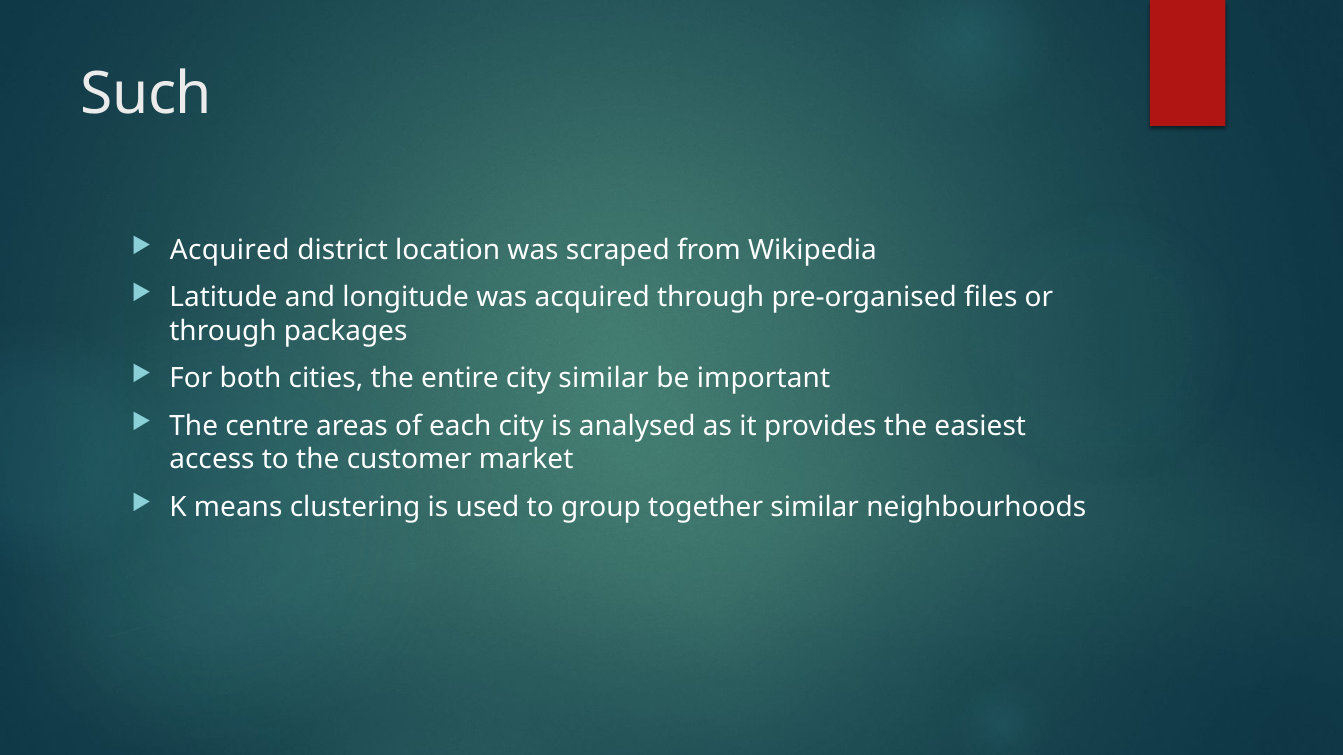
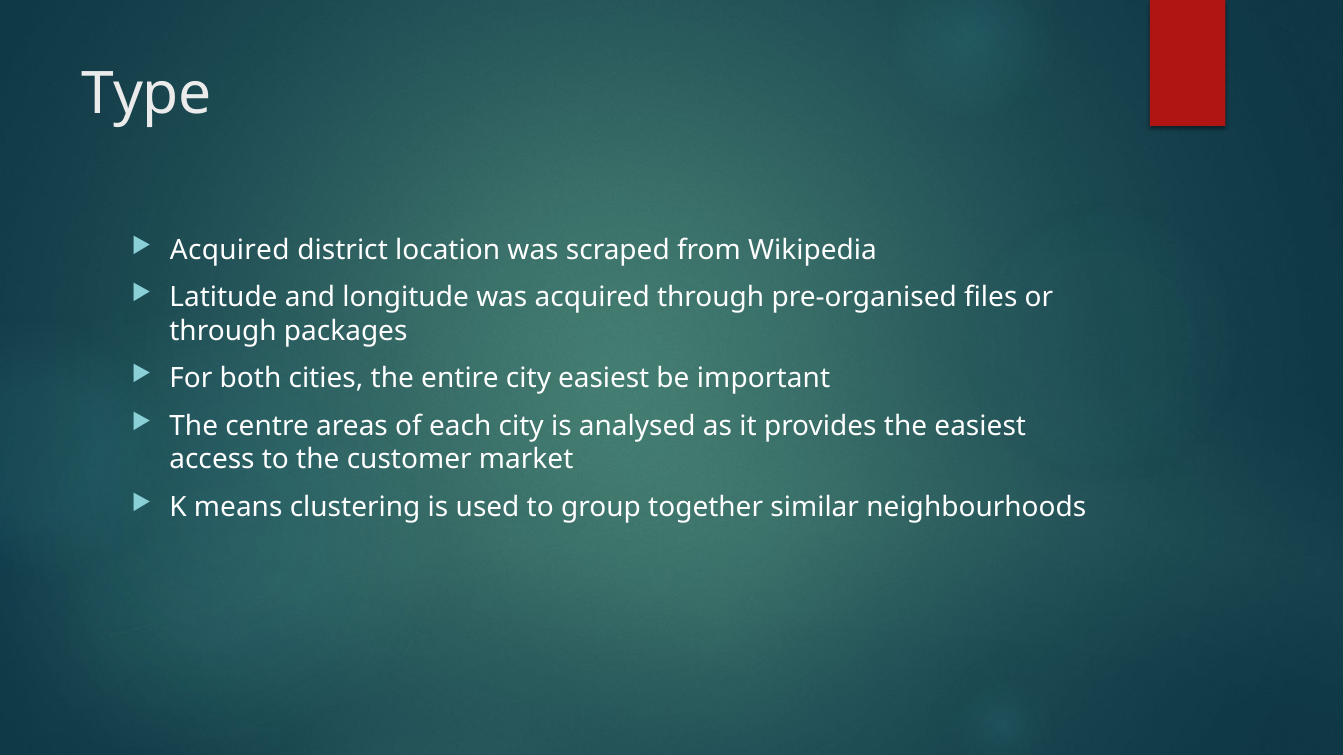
Such: Such -> Type (146, 94)
city similar: similar -> easiest (604, 379)
